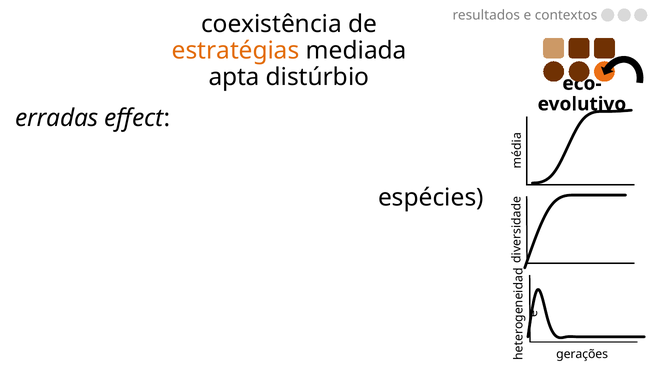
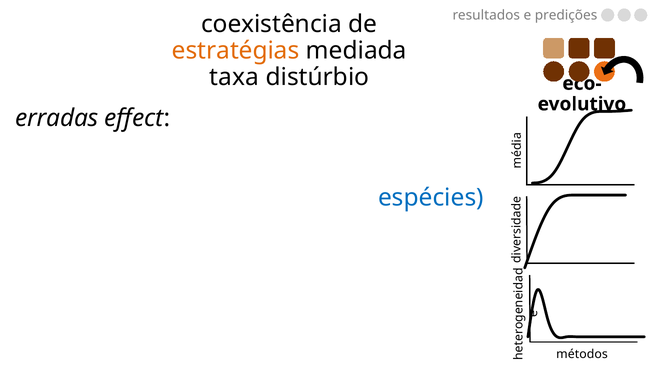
contextos: contextos -> predições (566, 15)
apta: apta -> taxa (234, 77)
espécies colour: black -> blue (431, 198)
gerações: gerações -> métodos (582, 355)
